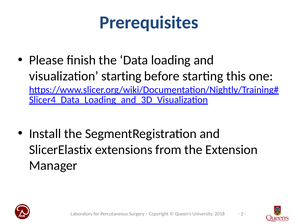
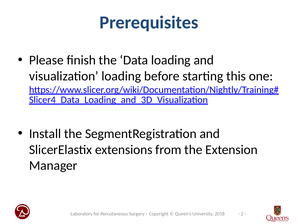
visualization starting: starting -> loading (121, 76)
